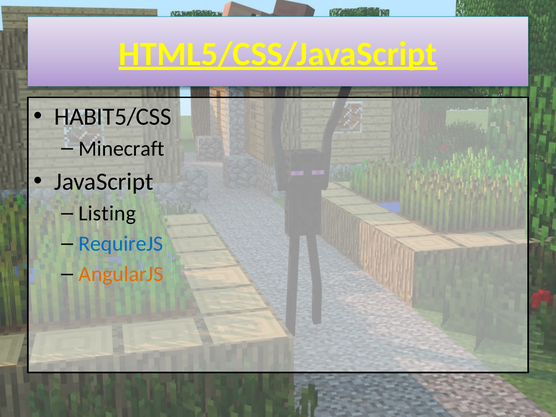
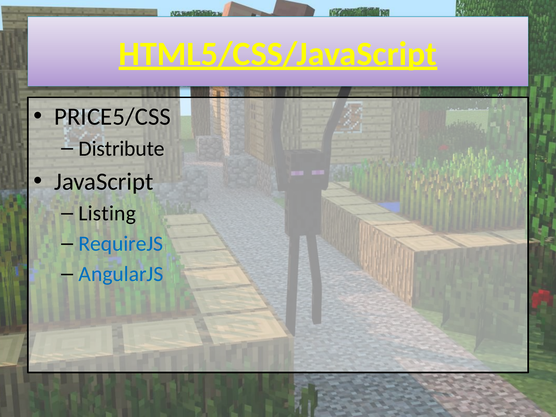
HABIT5/CSS: HABIT5/CSS -> PRICE5/CSS (113, 117)
Minecraft: Minecraft -> Distribute (122, 149)
AngularJS colour: orange -> blue (121, 274)
